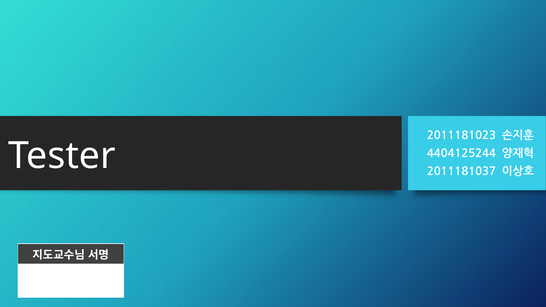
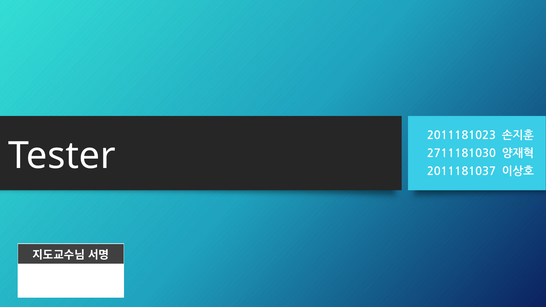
4404125244: 4404125244 -> 2711181030 (461, 153)
